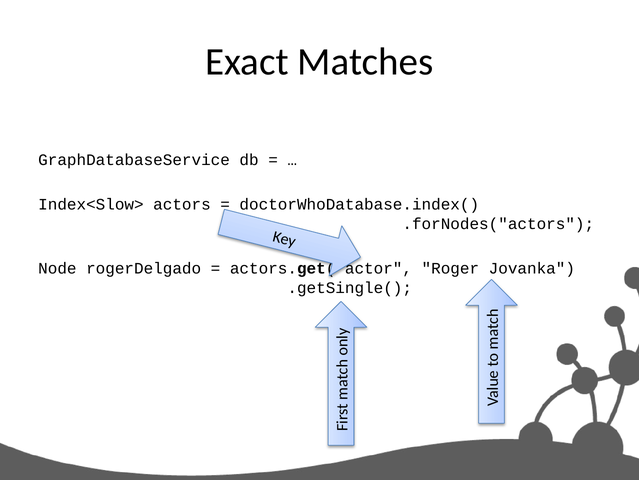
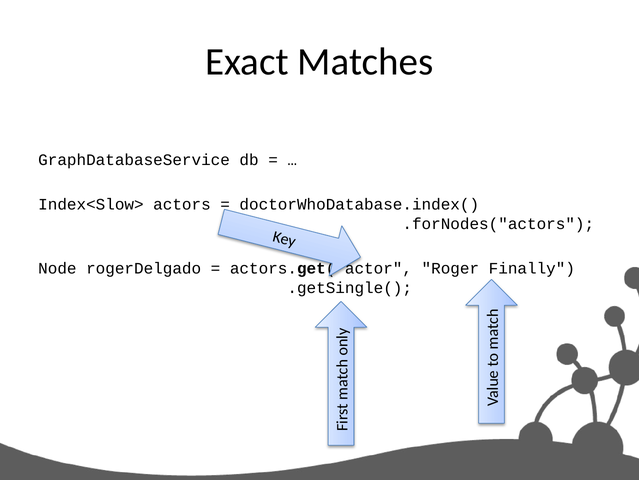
Jovanka: Jovanka -> Finally (532, 268)
